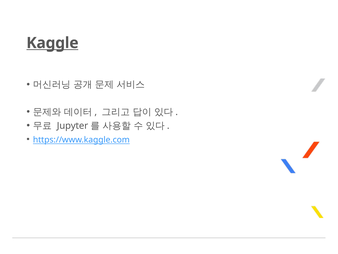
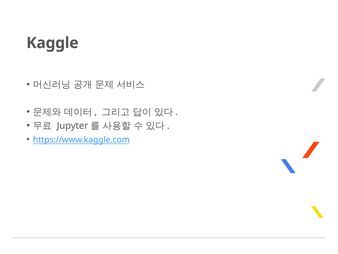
Kaggle underline: present -> none (52, 43)
